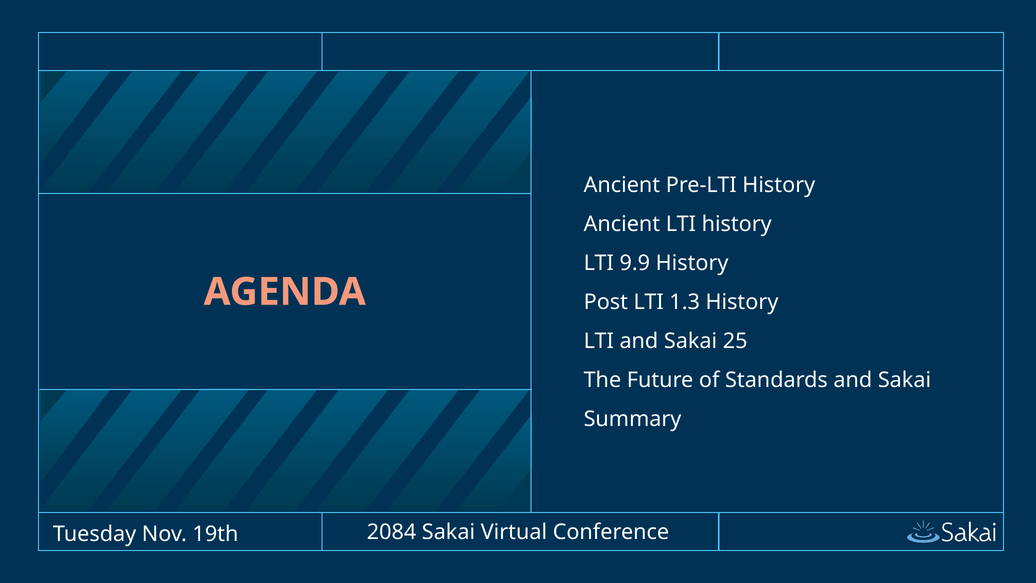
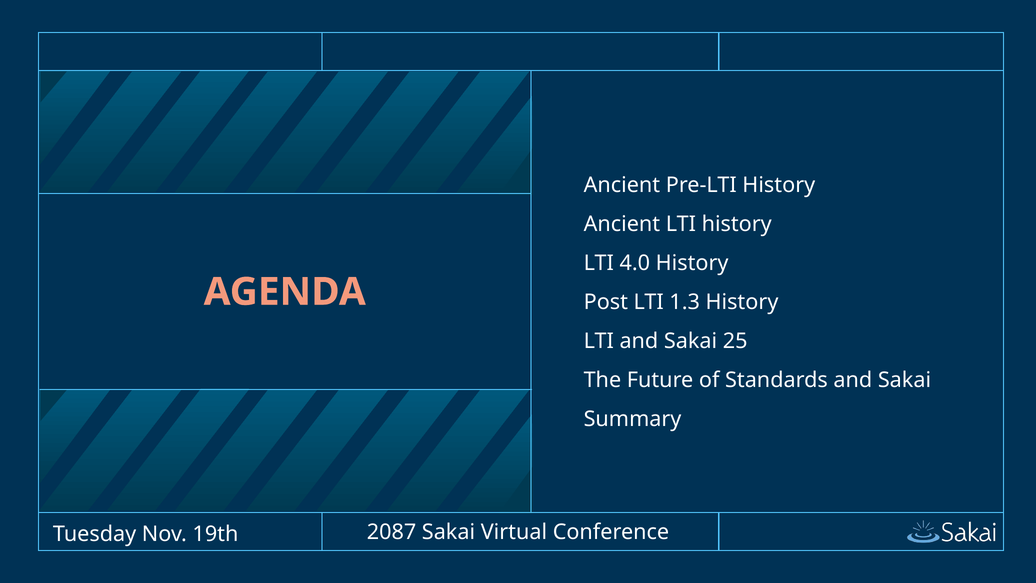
9.9: 9.9 -> 4.0 (635, 263)
2084: 2084 -> 2087 (392, 532)
